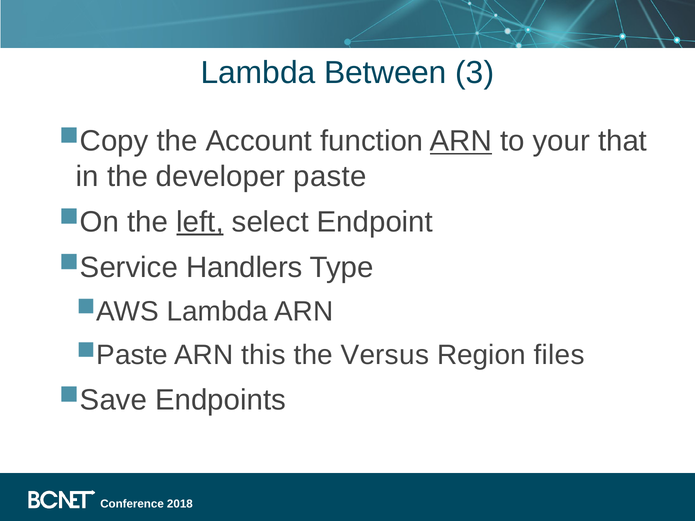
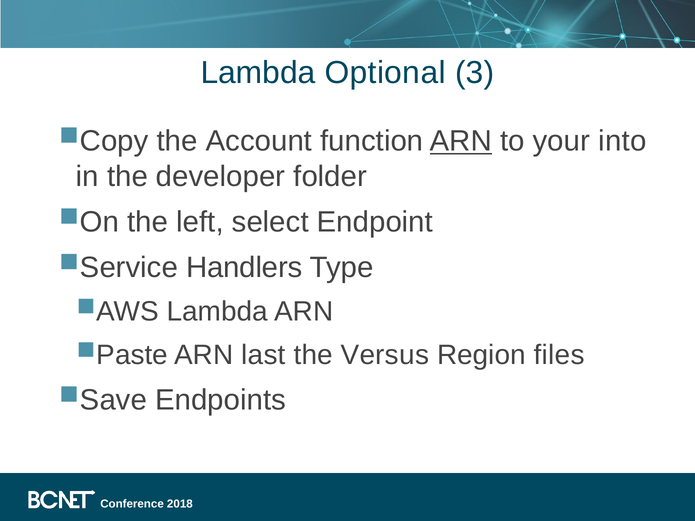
Between: Between -> Optional (385, 73)
that: that -> into (622, 141)
paste: paste -> folder (330, 176)
left underline: present -> none (200, 222)
this: this -> last (263, 355)
